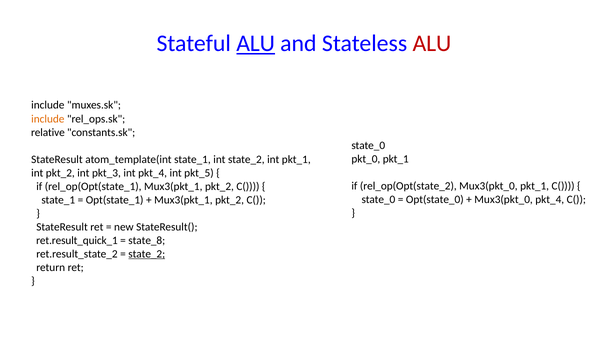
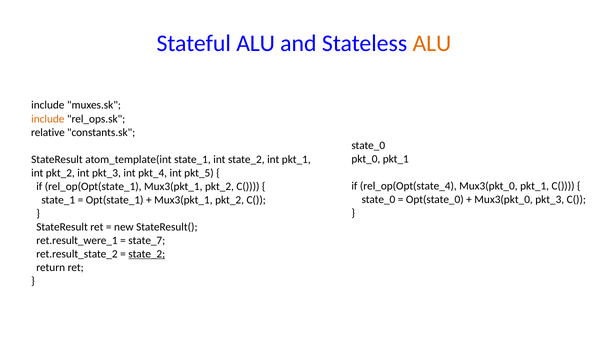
ALU underline: present -> none (256, 43)
ALU colour: red -> orange (432, 43)
rel_op(Opt(state_2: rel_op(Opt(state_2 -> rel_op(Opt(state_4 (408, 186)
Mux3(pkt_0 pkt_4: pkt_4 -> pkt_3 (550, 200)
ret.result_quick_1: ret.result_quick_1 -> ret.result_were_1 (77, 241)
state_8: state_8 -> state_7 (147, 241)
